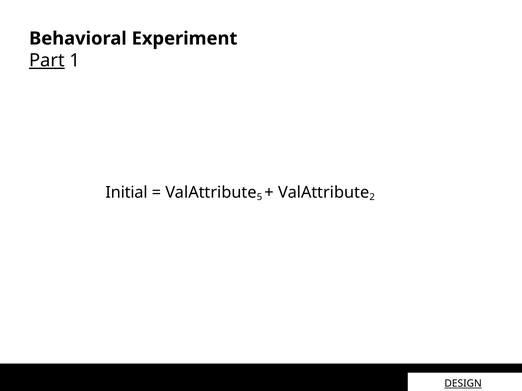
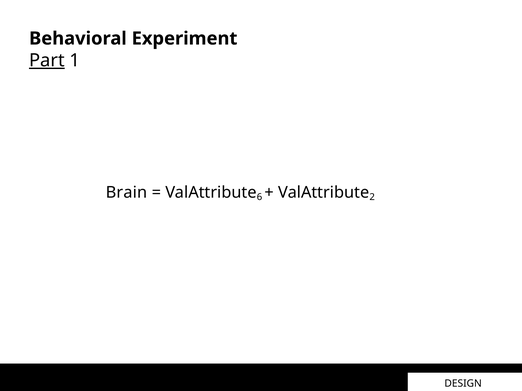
Initial: Initial -> Brain (127, 193)
5: 5 -> 6 (260, 197)
DESIGN underline: present -> none (463, 384)
